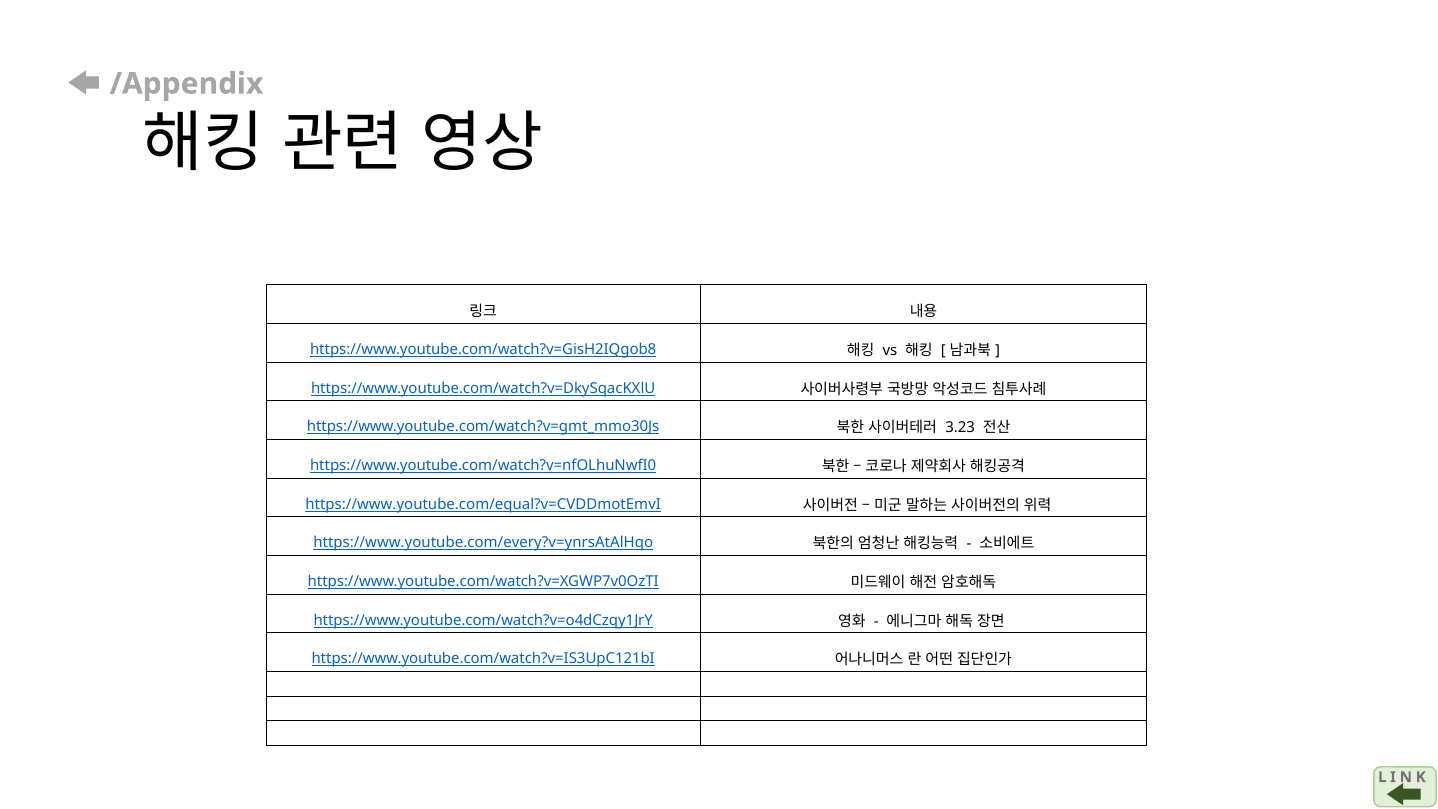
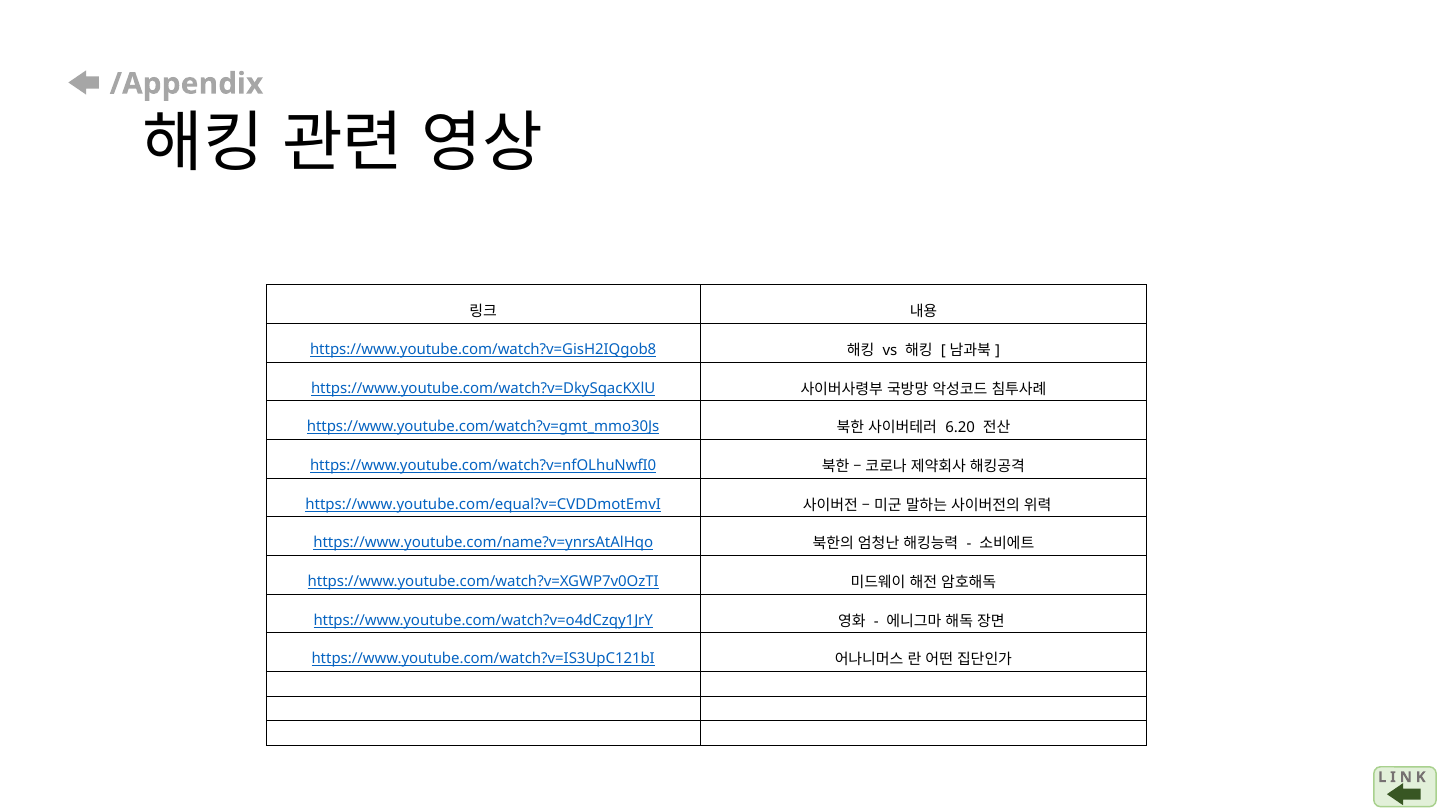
3.23: 3.23 -> 6.20 (960, 428)
https://www.youtube.com/every?v=ynrsAtAlHqo: https://www.youtube.com/every?v=ynrsAtAlHqo -> https://www.youtube.com/name?v=ynrsAtAlHqo (483, 543)
